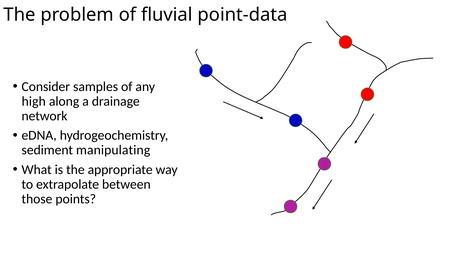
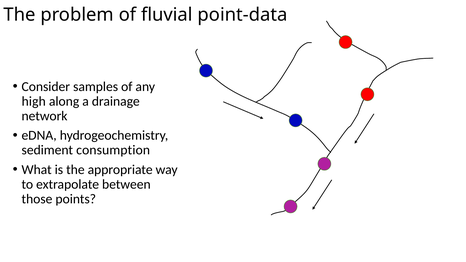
manipulating: manipulating -> consumption (113, 150)
